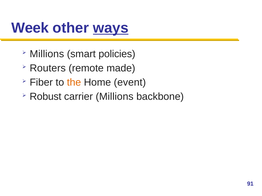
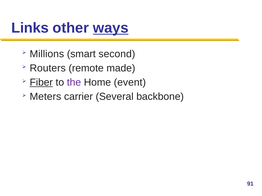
Week: Week -> Links (30, 28)
policies: policies -> second (117, 54)
Fiber underline: none -> present (41, 83)
the colour: orange -> purple (74, 83)
Robust: Robust -> Meters (45, 97)
carrier Millions: Millions -> Several (115, 97)
